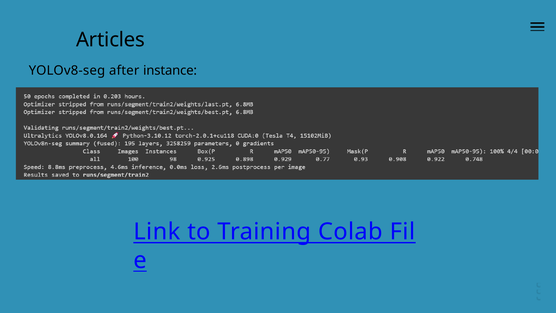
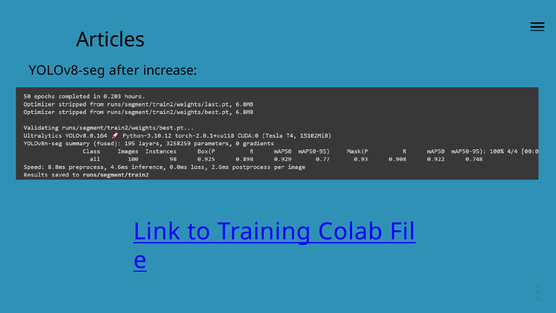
instance: instance -> increase (170, 71)
